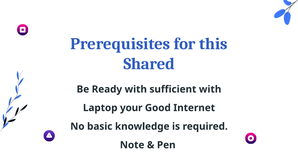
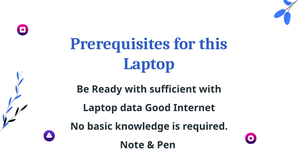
Shared: Shared -> Laptop (149, 64)
your: your -> data (131, 108)
